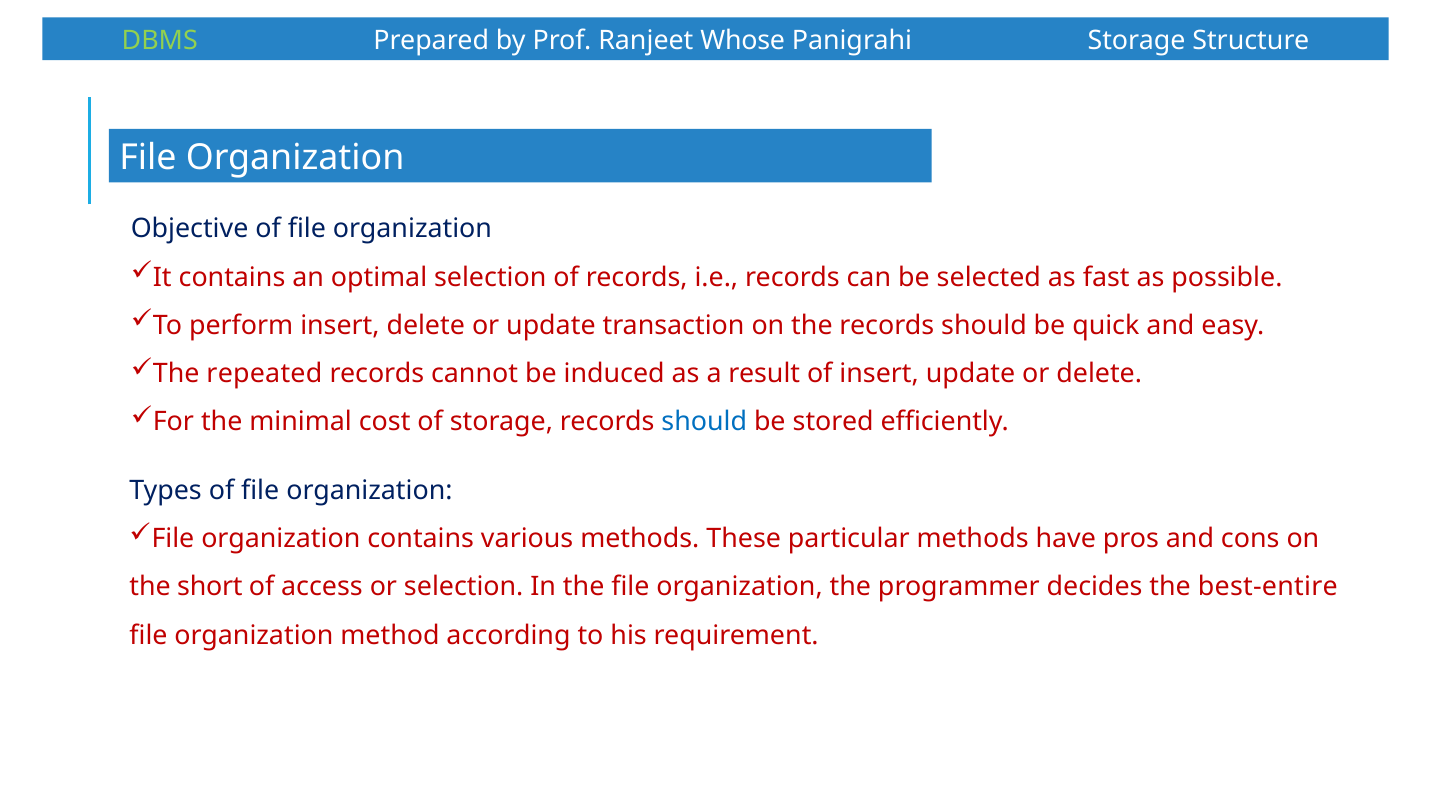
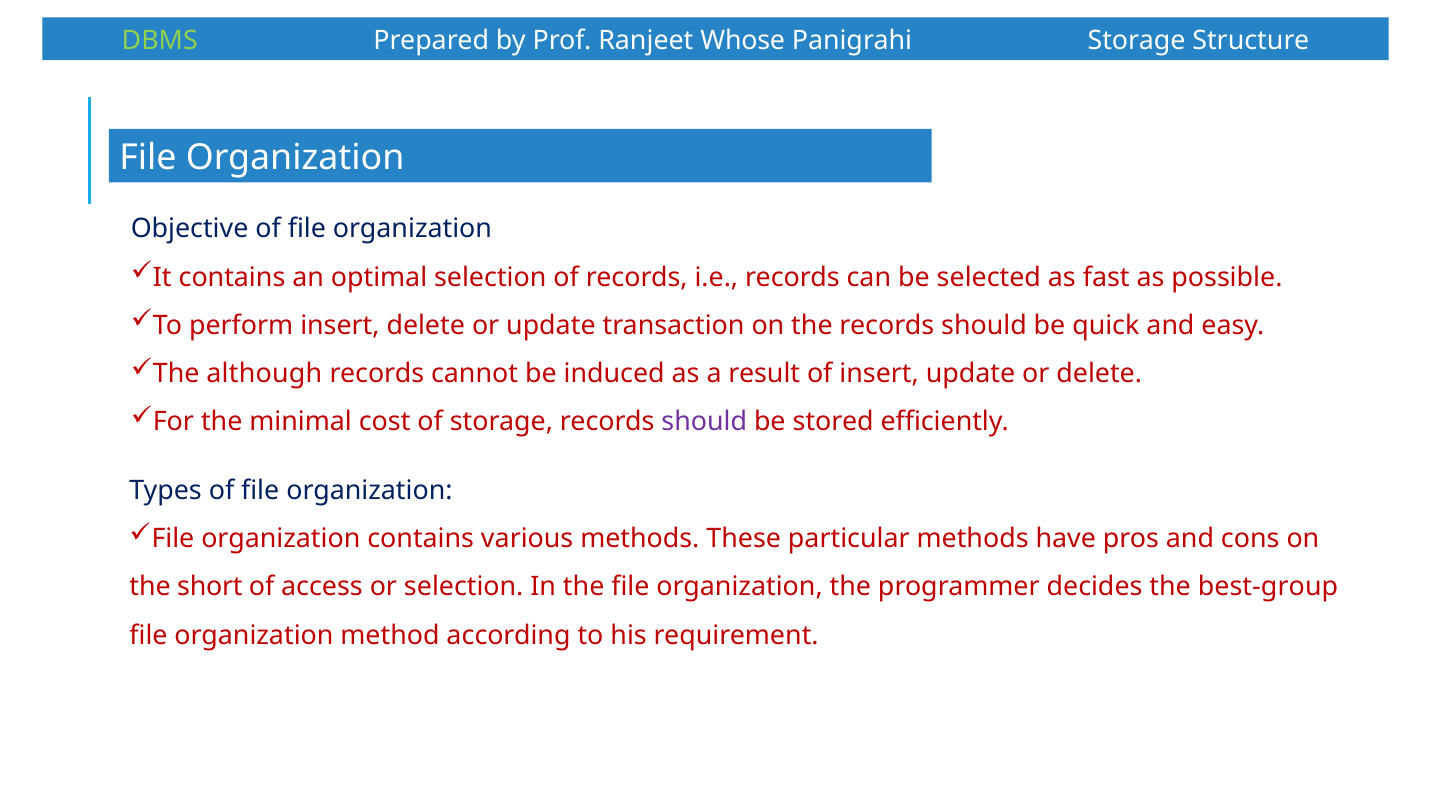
repeated: repeated -> although (264, 374)
should colour: blue -> purple (704, 422)
best-entire: best-entire -> best-group (1268, 587)
